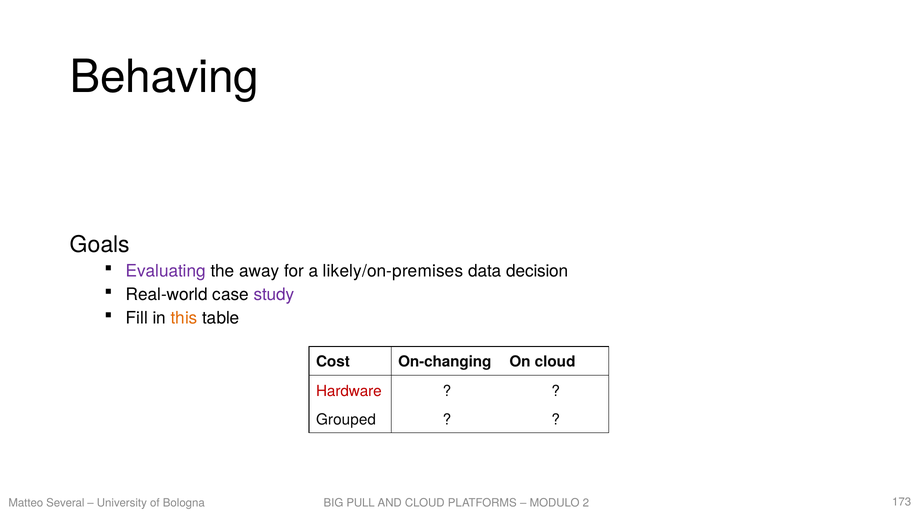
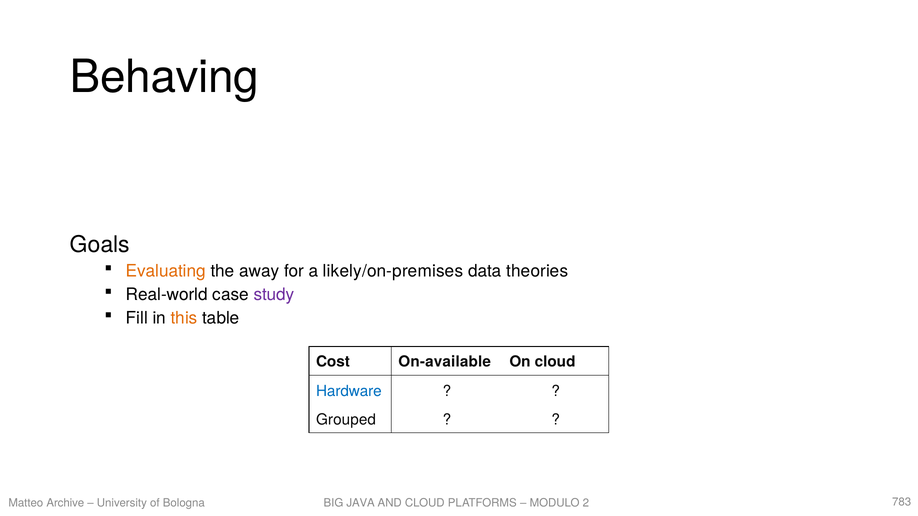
Evaluating colour: purple -> orange (166, 271)
decision: decision -> theories (537, 271)
On-changing: On-changing -> On-available (445, 362)
Hardware colour: red -> blue (349, 391)
Several: Several -> Archive (65, 503)
PULL: PULL -> JAVA (361, 503)
173: 173 -> 783 (902, 502)
